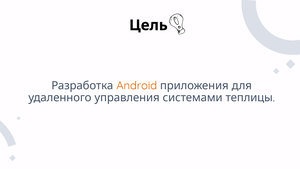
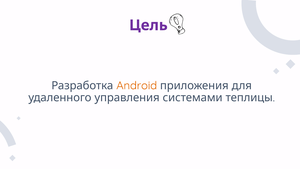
Цель colour: black -> purple (148, 25)
